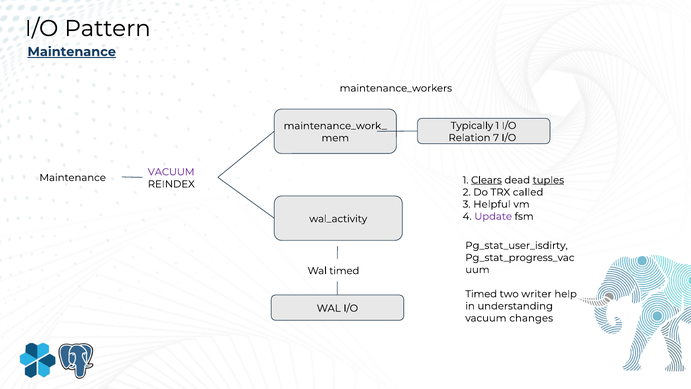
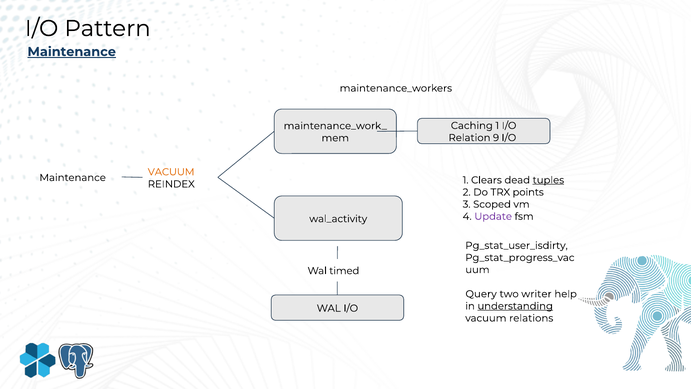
Typically: Typically -> Caching (472, 126)
7: 7 -> 9 (496, 138)
VACUUM colour: purple -> orange (171, 172)
Clears underline: present -> none (486, 180)
called: called -> points (528, 192)
Helpful: Helpful -> Scoped (492, 204)
Timed: Timed -> Query (481, 294)
understanding underline: none -> present (515, 306)
changes: changes -> relations (531, 318)
